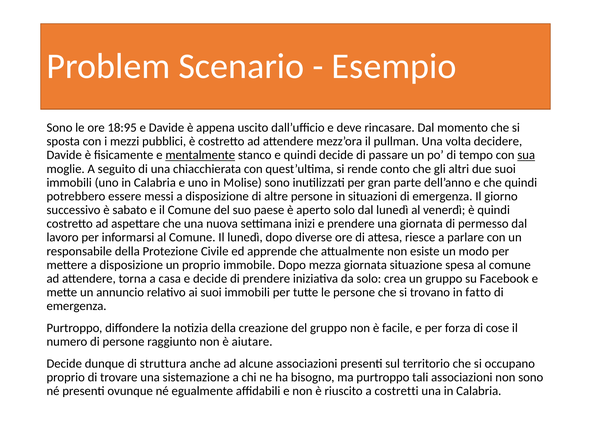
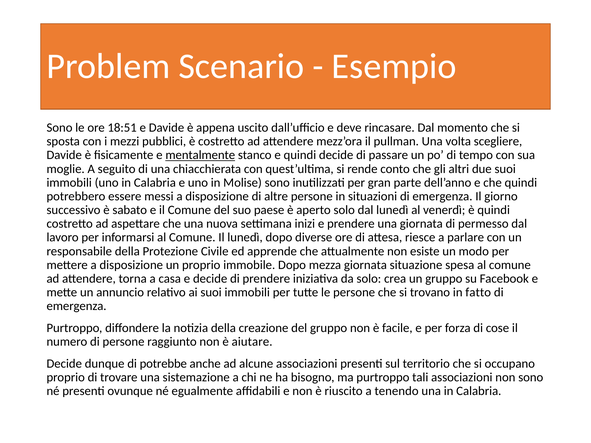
18:95: 18:95 -> 18:51 (122, 128)
decidere: decidere -> scegliere (498, 141)
sua underline: present -> none (526, 155)
struttura: struttura -> potrebbe (163, 364)
costretti: costretti -> tenendo (397, 391)
